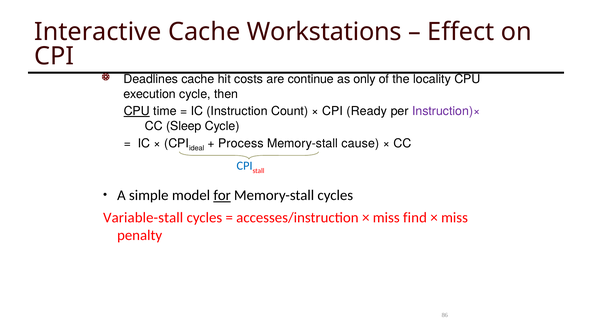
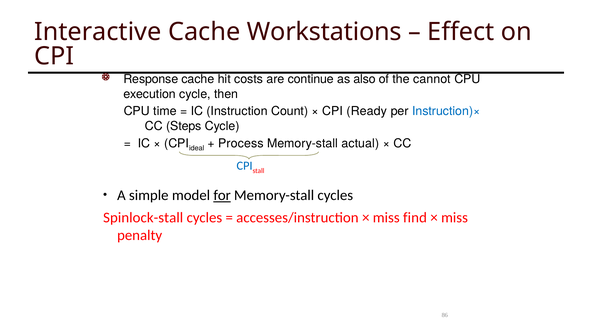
Deadlines: Deadlines -> Response (151, 79)
only: only -> also (365, 79)
locality: locality -> cannot (432, 79)
CPU underline: present -> none (137, 111)
Instruction)× colour: purple -> blue (446, 111)
Sleep: Sleep -> Steps (184, 126)
cause: cause -> actual (360, 144)
Variable-stall: Variable-stall -> Spinlock-stall (143, 218)
